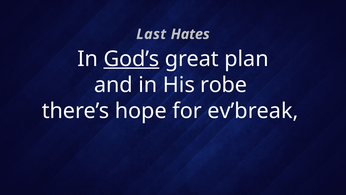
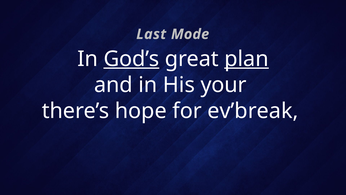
Hates: Hates -> Mode (190, 34)
plan underline: none -> present (246, 59)
robe: robe -> your (224, 85)
